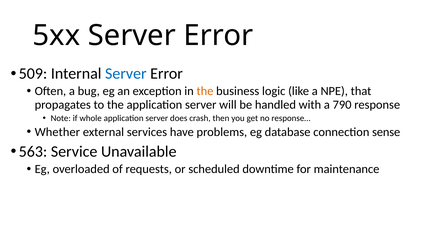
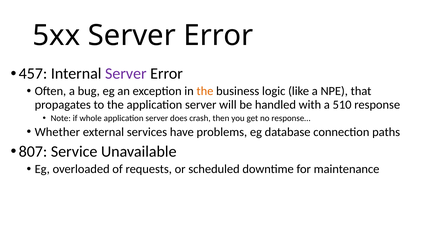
509: 509 -> 457 (33, 74)
Server colour: blue -> purple (126, 74)
790: 790 -> 510 (342, 105)
sense: sense -> paths (386, 132)
563: 563 -> 807 (33, 152)
